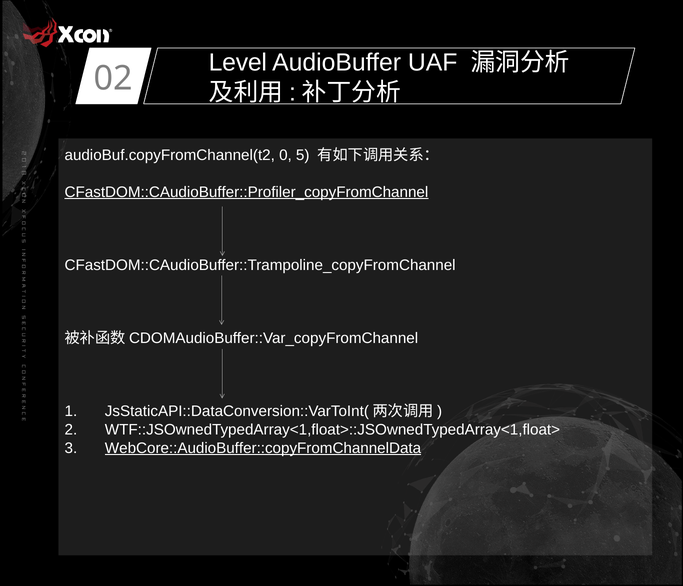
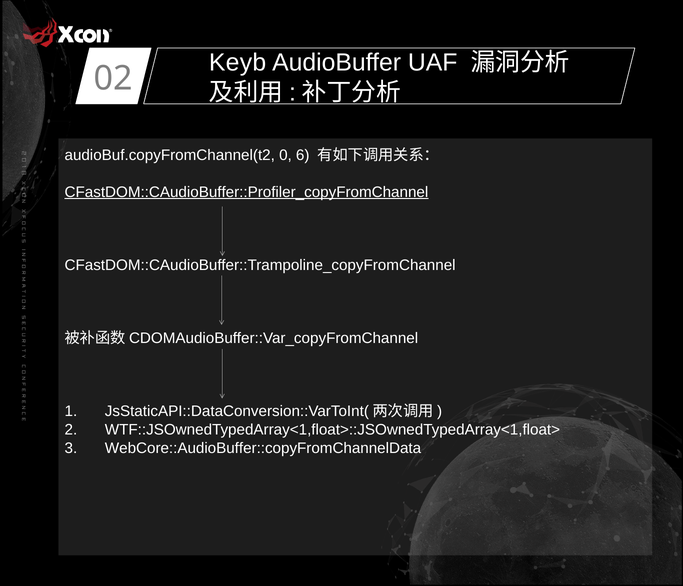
Level: Level -> Keyb (238, 63)
5: 5 -> 6 (303, 155)
WebCore::AudioBuffer::copyFromChannelData underline: present -> none (263, 448)
